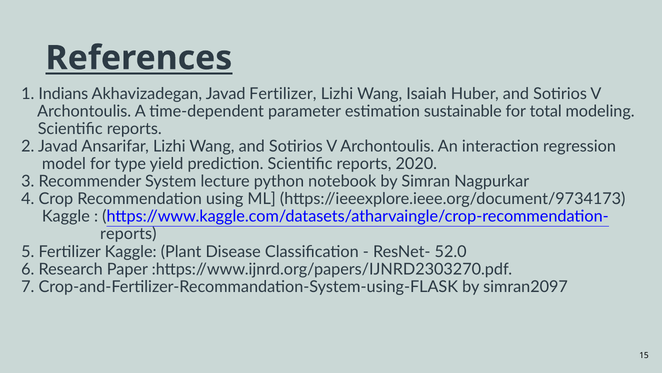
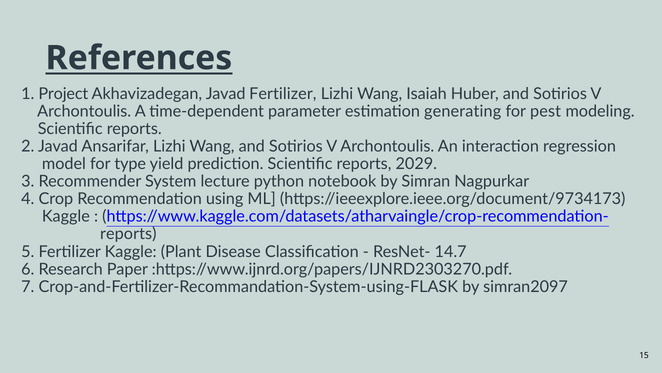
Indians: Indians -> Project (63, 94)
sustainable: sustainable -> generating (463, 111)
total: total -> pest (546, 111)
2020: 2020 -> 2029 (416, 164)
52.0: 52.0 -> 14.7 (451, 251)
